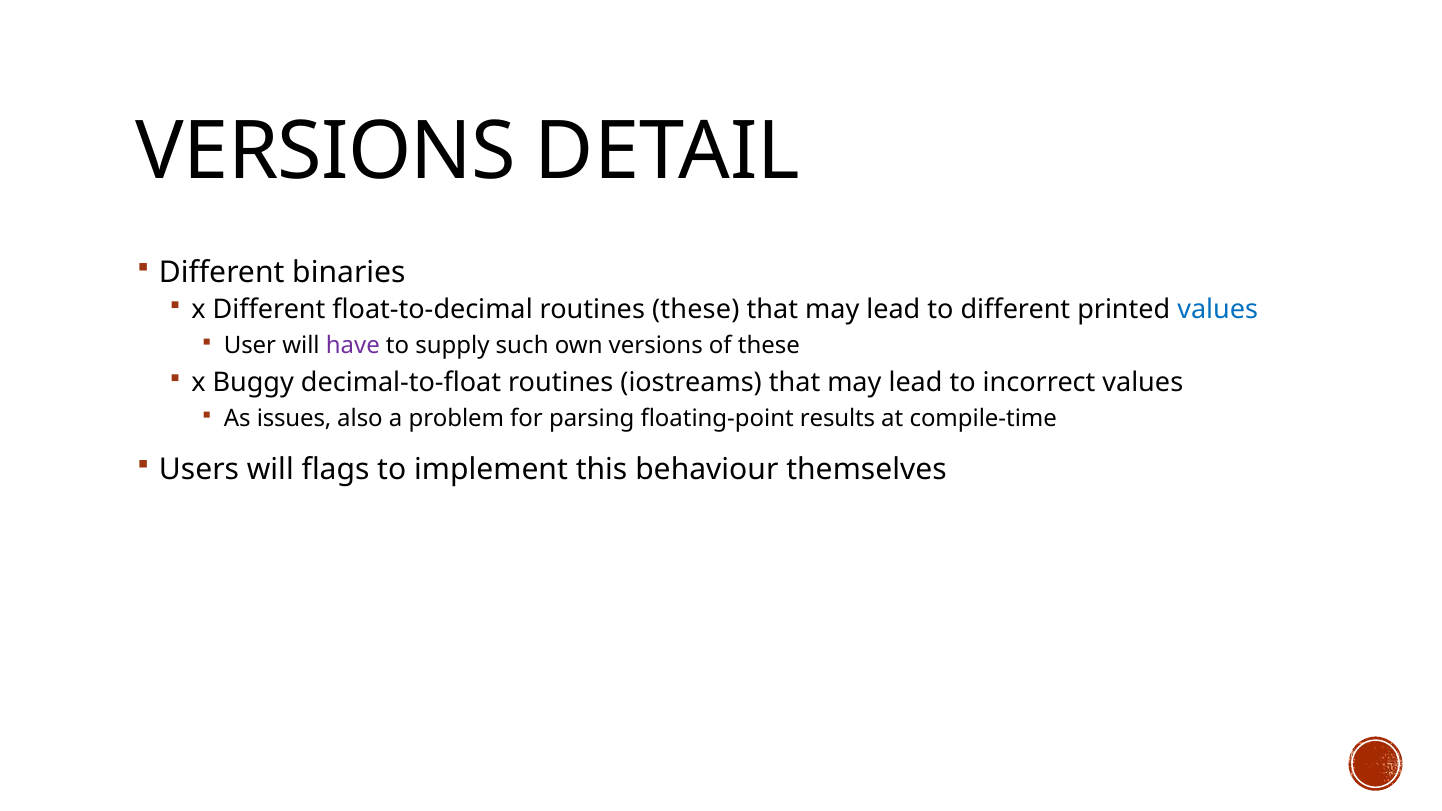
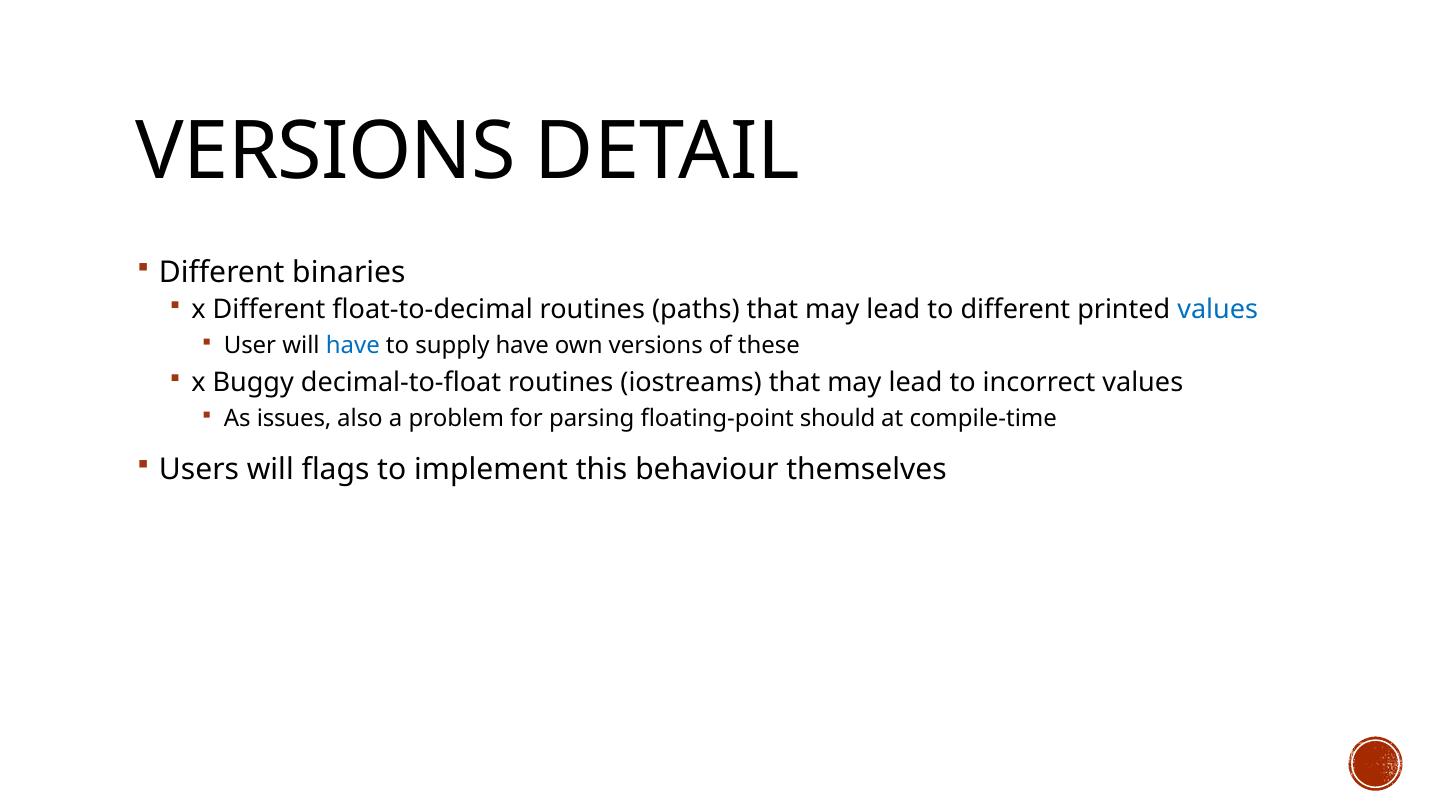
routines these: these -> paths (696, 309)
have colour: purple -> blue (353, 346)
supply such: such -> have (522, 346)
results: results -> should (838, 419)
